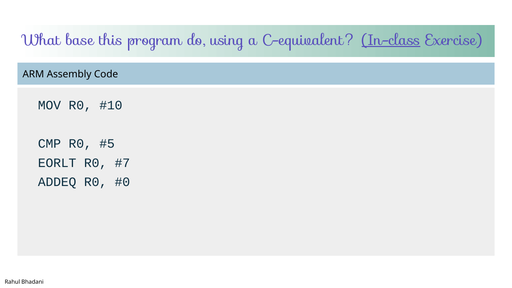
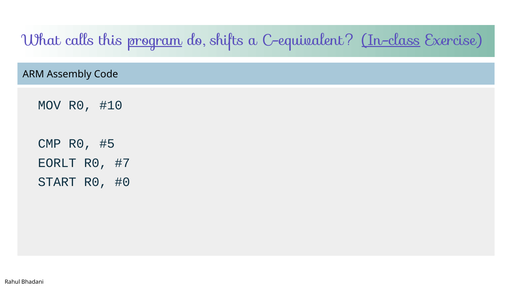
base: base -> calls (80, 40)
program underline: none -> present (155, 40)
using: using -> shifts (227, 40)
ADDEQ: ADDEQ -> START (57, 182)
